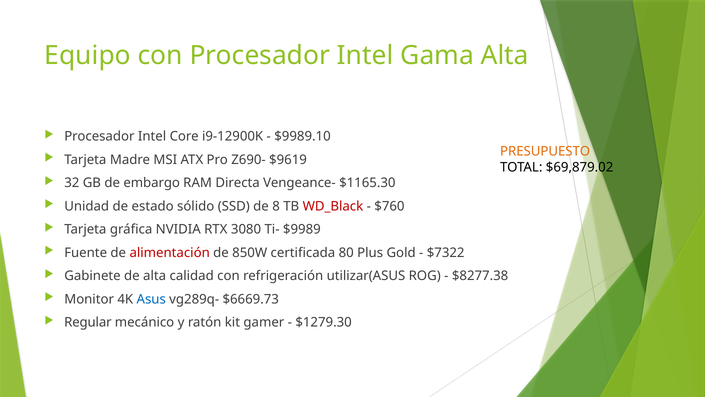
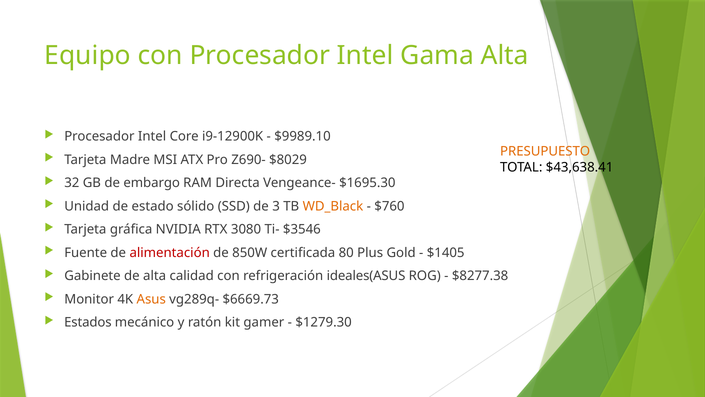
$9619: $9619 -> $8029 (288, 160)
$69,879.02: $69,879.02 -> $43,638.41 (580, 167)
$1165.30: $1165.30 -> $1695.30 (367, 183)
8: 8 -> 3 (276, 206)
WD_Black colour: red -> orange (333, 206)
$9989: $9989 -> $3546 (302, 229)
$7322: $7322 -> $1405 (446, 252)
utilizar(ASUS: utilizar(ASUS -> ideales(ASUS (366, 276)
Asus colour: blue -> orange (151, 299)
Regular: Regular -> Estados (88, 322)
